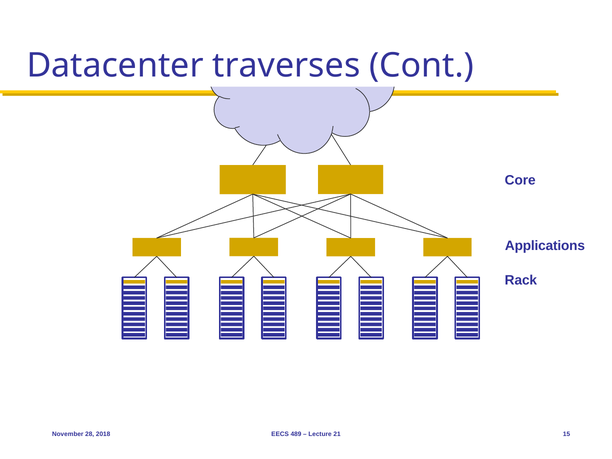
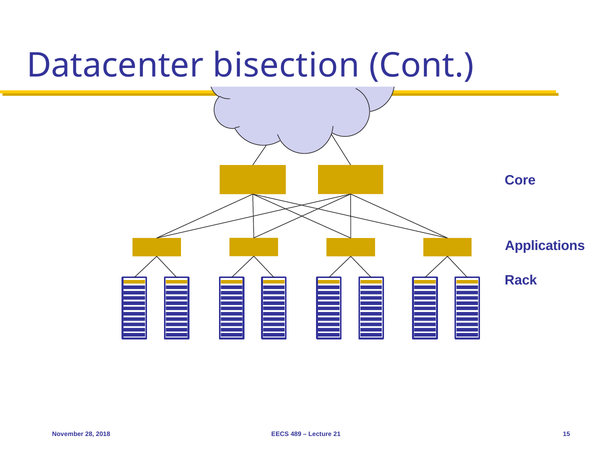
traverses: traverses -> bisection (286, 66)
